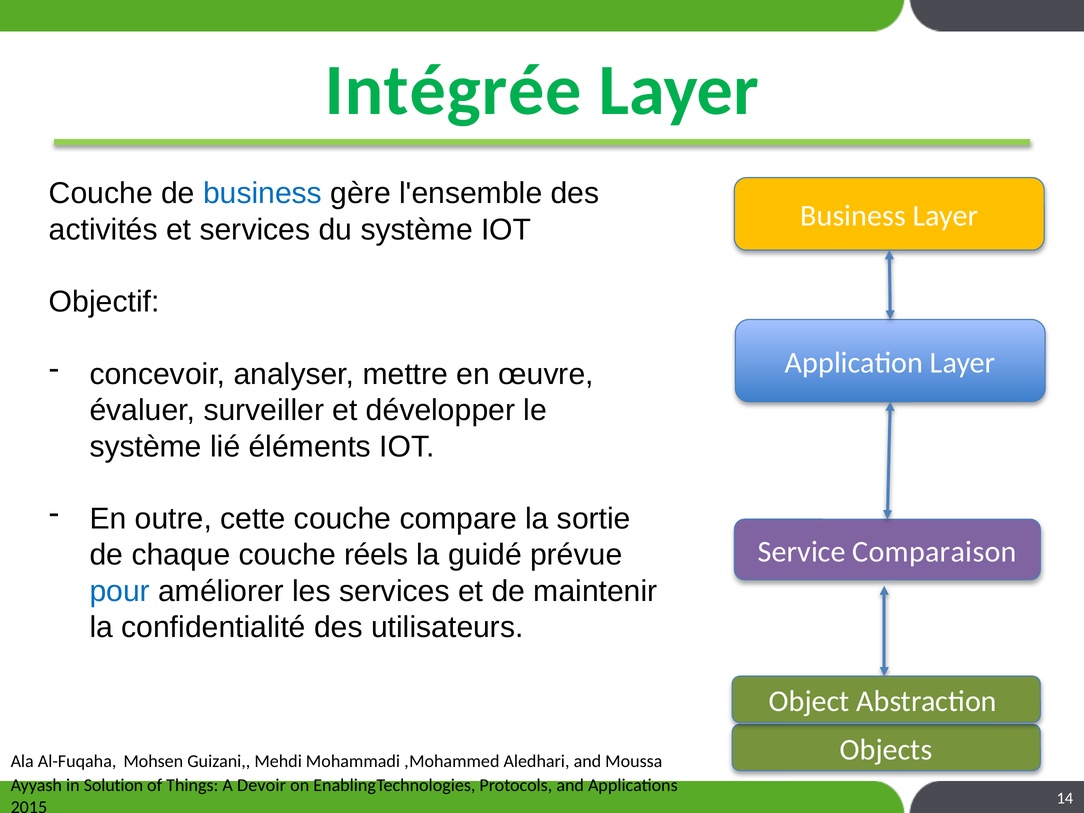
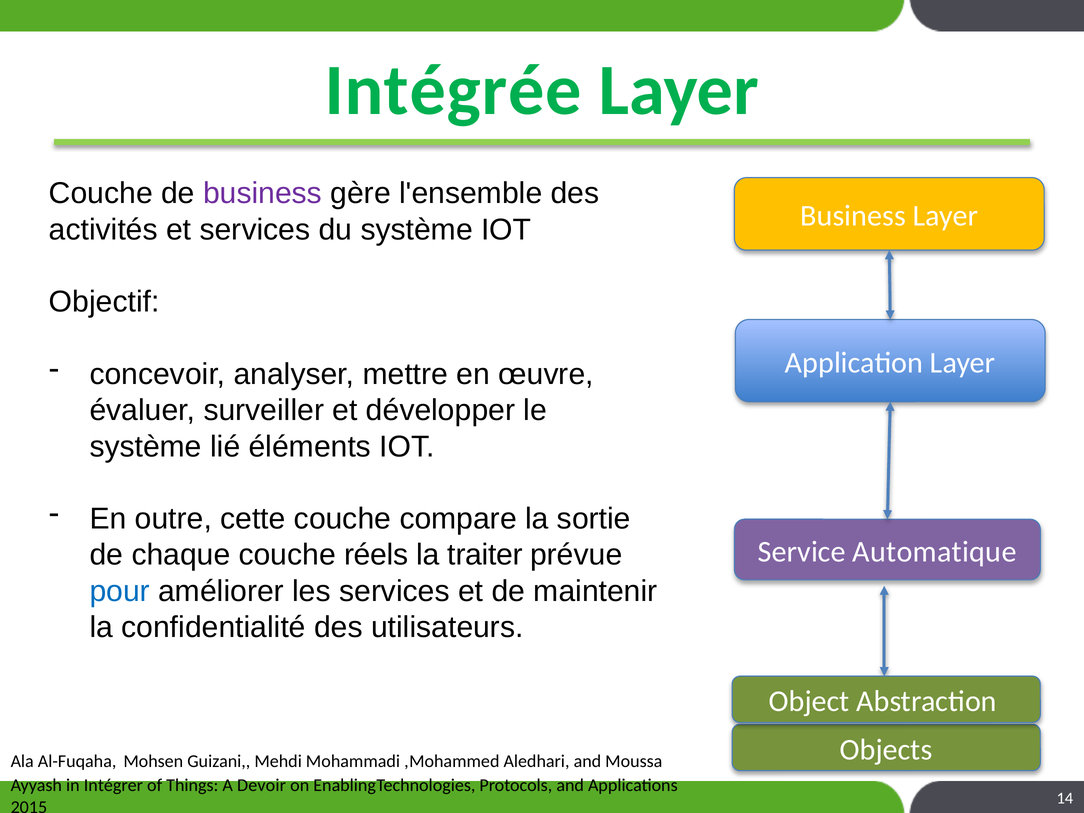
business colour: blue -> purple (263, 194)
Comparaison: Comparaison -> Automatique (934, 552)
guidé: guidé -> traiter (485, 555)
Solution: Solution -> Intégrer (113, 786)
